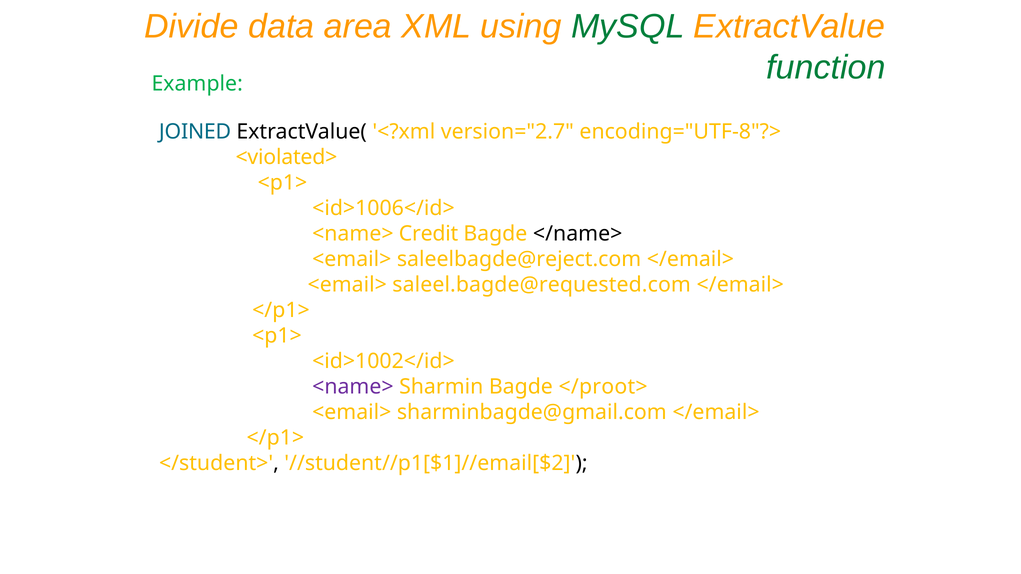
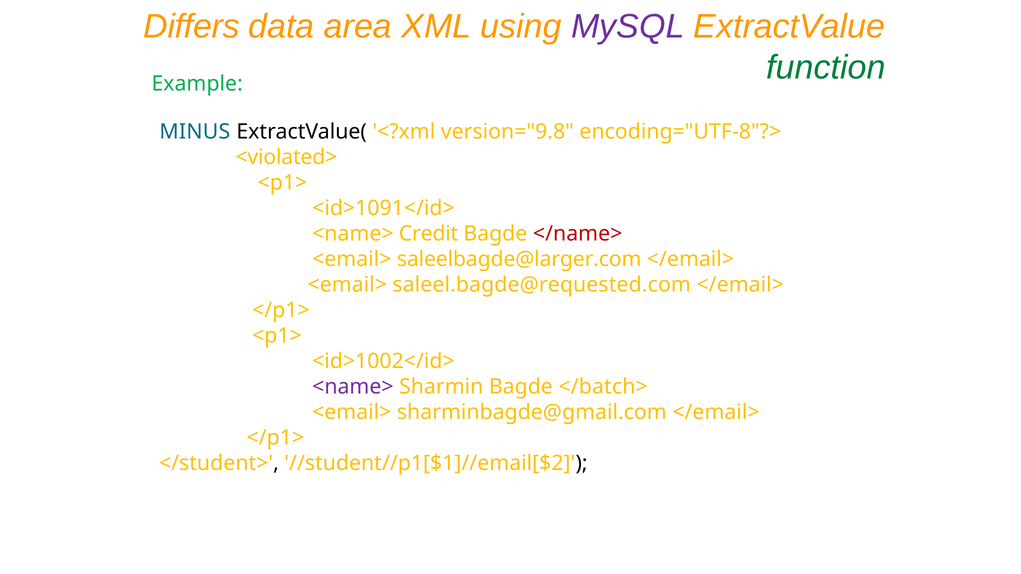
Divide: Divide -> Differs (192, 27)
MySQL colour: green -> purple (628, 27)
JOINED: JOINED -> MINUS (195, 132)
version="2.7: version="2.7 -> version="9.8 (507, 132)
<id>1006</id>: <id>1006</id> -> <id>1091</id> (383, 208)
</name> colour: black -> red (578, 234)
saleelbagde@reject.com: saleelbagde@reject.com -> saleelbagde@larger.com (519, 259)
</proot>: </proot> -> </batch> (603, 387)
